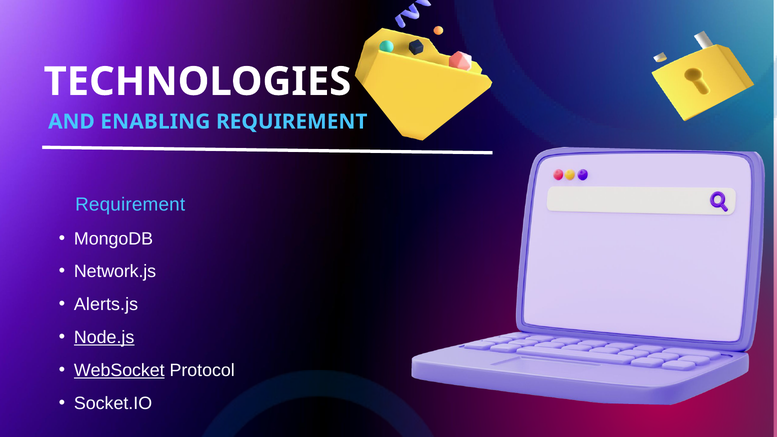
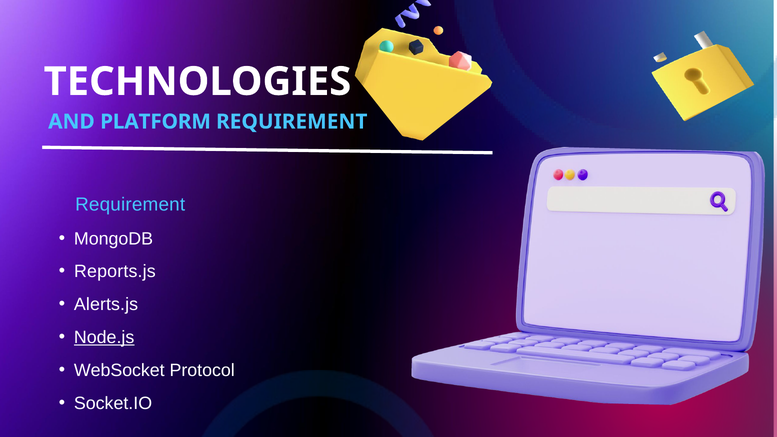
ENABLING: ENABLING -> PLATFORM (156, 122)
Network.js: Network.js -> Reports.js (115, 272)
WebSocket underline: present -> none (119, 370)
